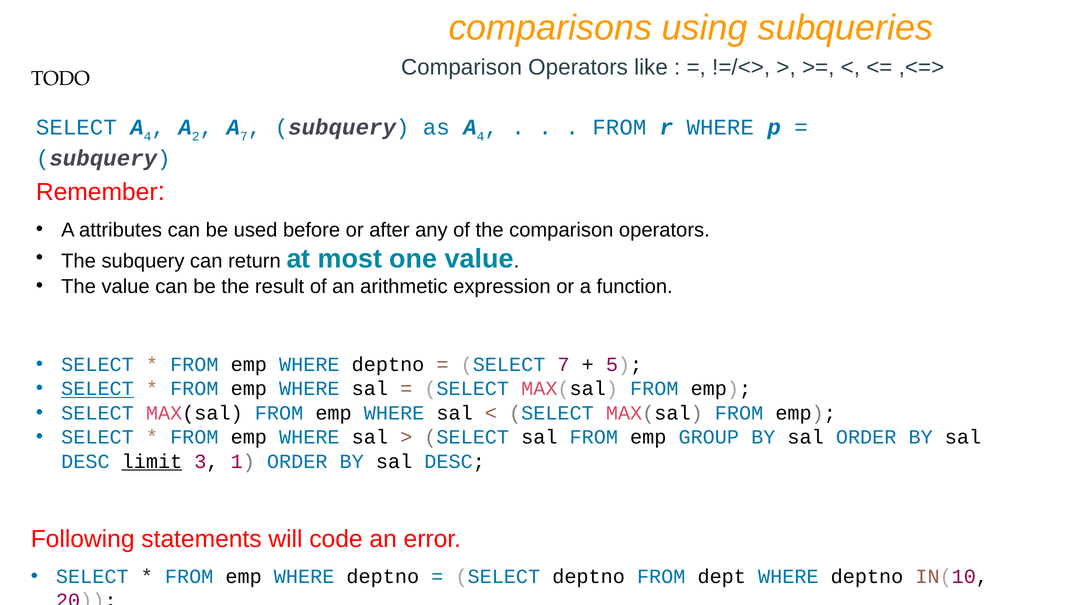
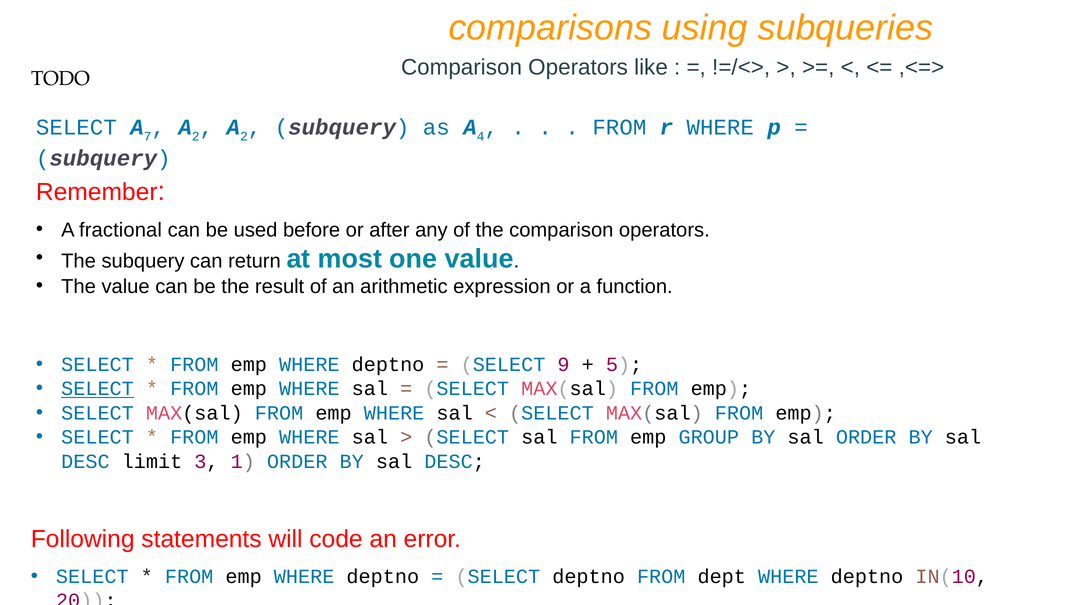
SELECT A 4: 4 -> 7 (148, 136)
7: 7 -> 2 (244, 136)
attributes: attributes -> fractional (120, 230)
SELECT 7: 7 -> 9 (564, 365)
limit underline: present -> none (152, 462)
